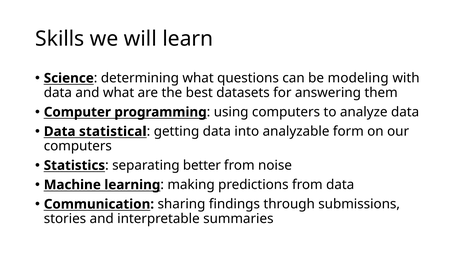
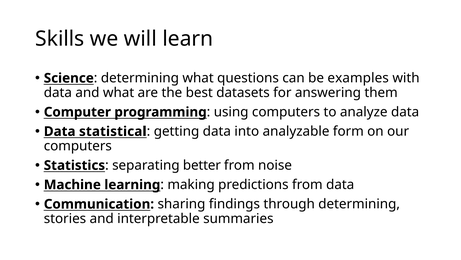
modeling: modeling -> examples (358, 78)
through submissions: submissions -> determining (359, 204)
